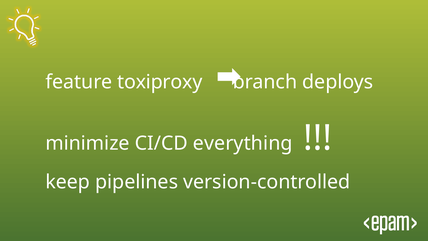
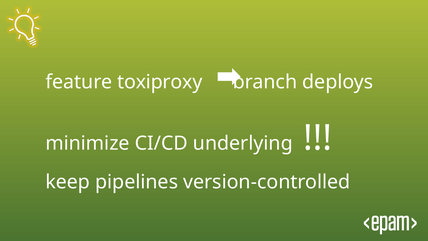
everything: everything -> underlying (243, 143)
